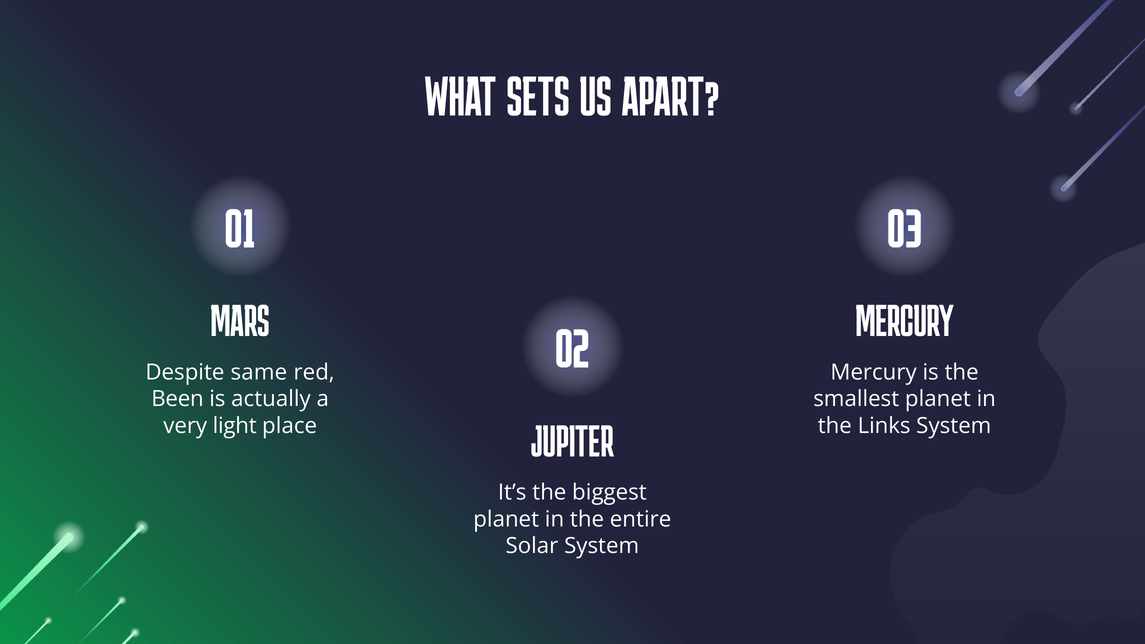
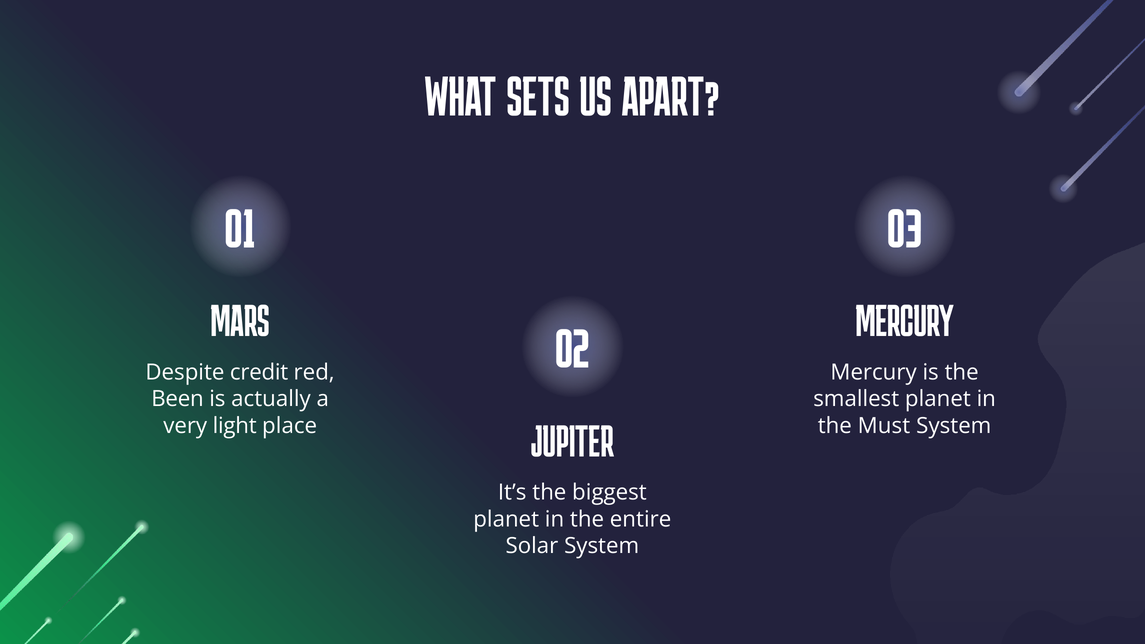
same: same -> credit (259, 372)
Links: Links -> Must (884, 426)
